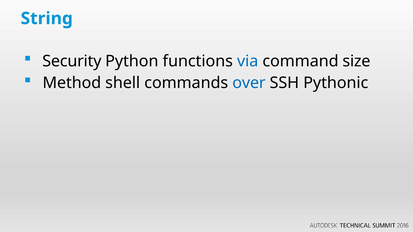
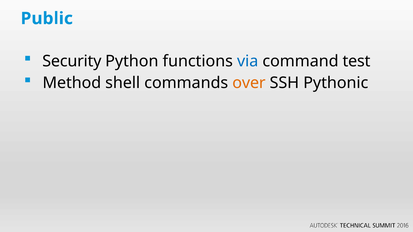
String: String -> Public (47, 19)
size: size -> test (356, 61)
over colour: blue -> orange (249, 83)
